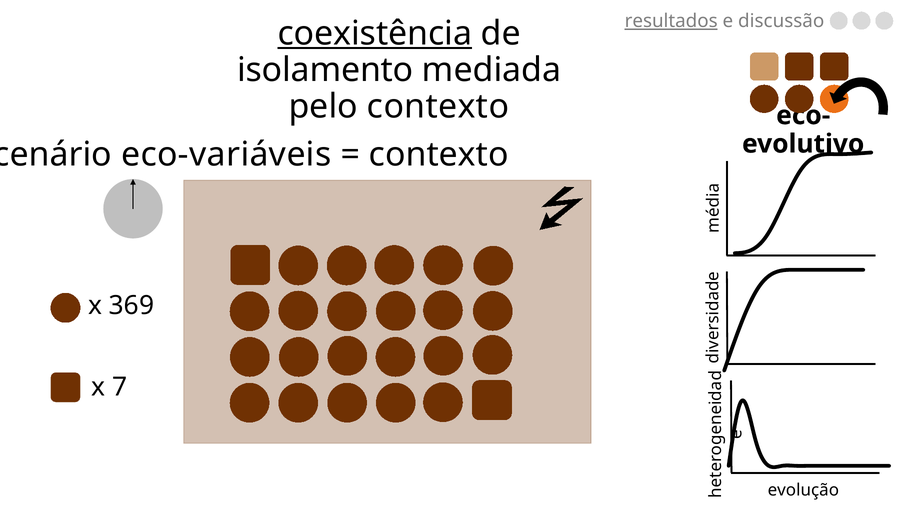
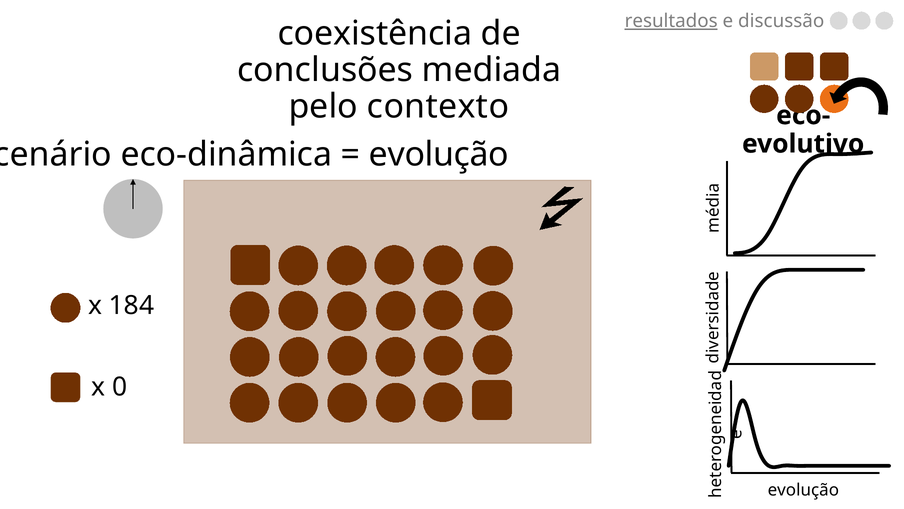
coexistência underline: present -> none (375, 33)
isolamento: isolamento -> conclusões (325, 70)
eco-variáveis: eco-variáveis -> eco-dinâmica (226, 154)
contexto: contexto -> evolução (439, 154)
369: 369 -> 184 (132, 305)
7: 7 -> 0 (120, 387)
